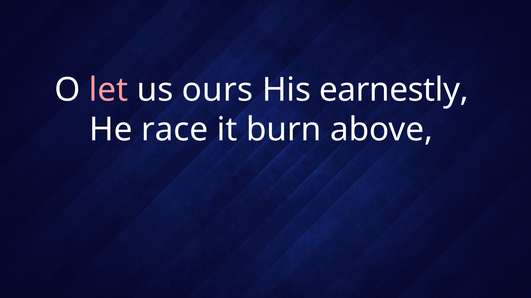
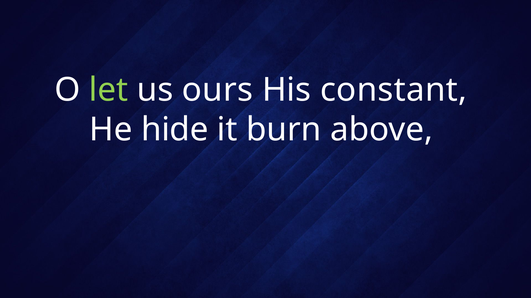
let colour: pink -> light green (109, 90)
earnestly: earnestly -> constant (394, 90)
race: race -> hide (175, 130)
